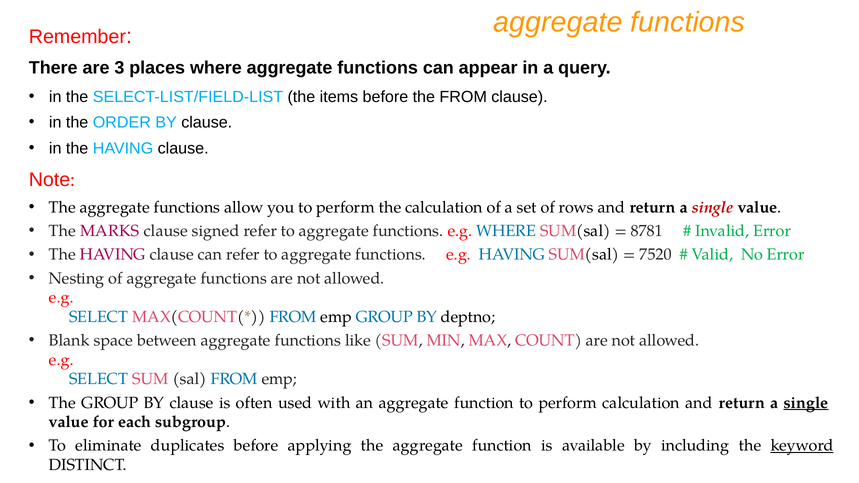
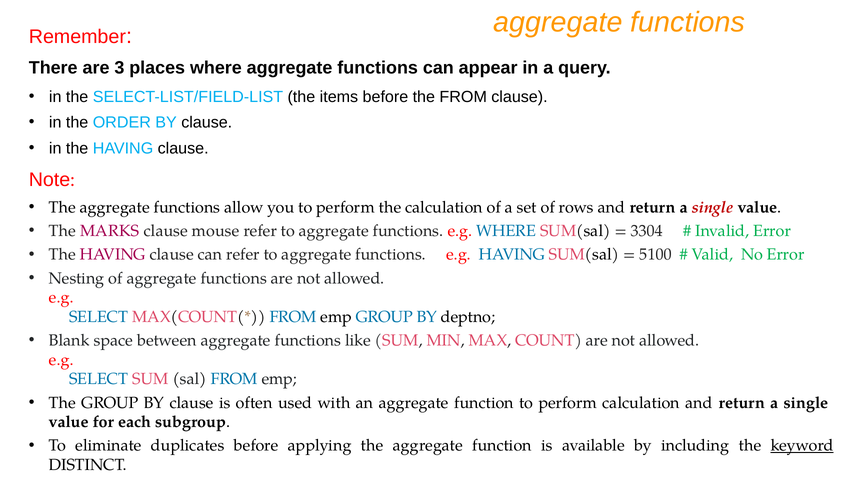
signed: signed -> mouse (216, 231)
8781: 8781 -> 3304 (647, 231)
7520: 7520 -> 5100 (656, 255)
single underline: present -> none (806, 403)
